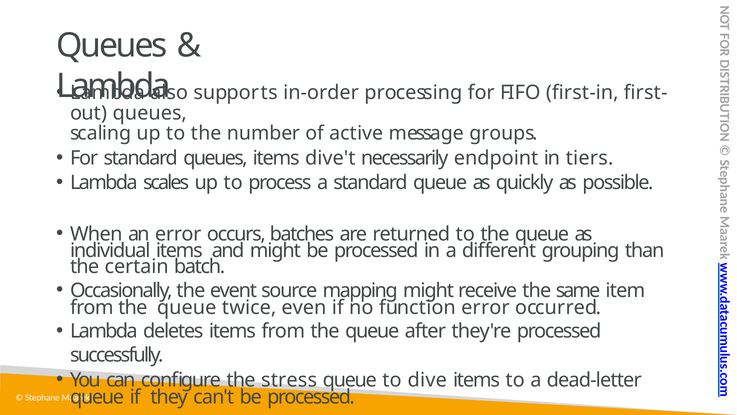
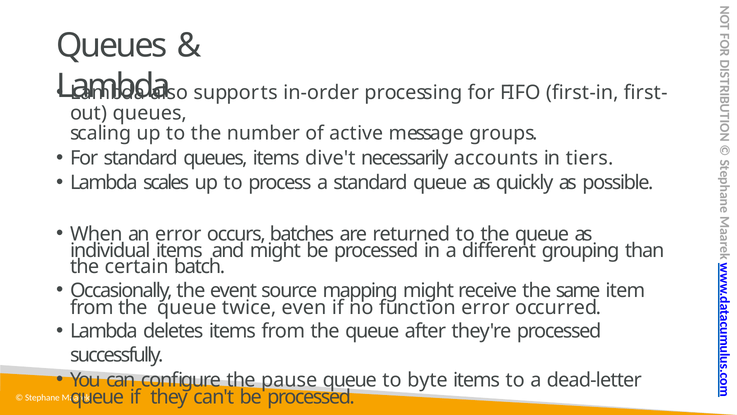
endpoint: endpoint -> accounts (496, 158)
stress: stress -> pause (289, 380)
dive: dive -> byte (427, 380)
